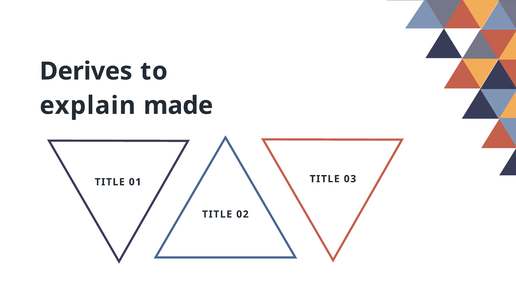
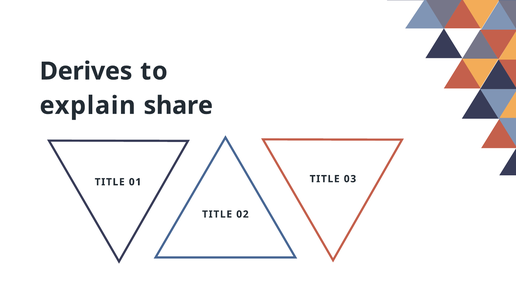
made: made -> share (178, 106)
